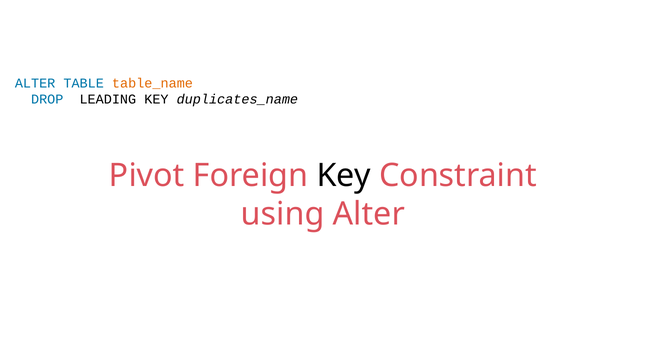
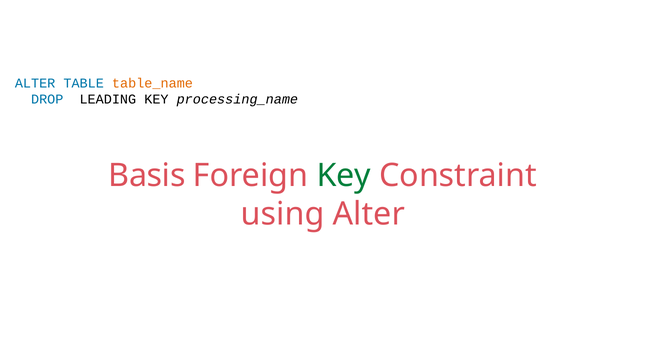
duplicates_name: duplicates_name -> processing_name (237, 99)
Pivot: Pivot -> Basis (147, 175)
Key colour: black -> green (344, 175)
